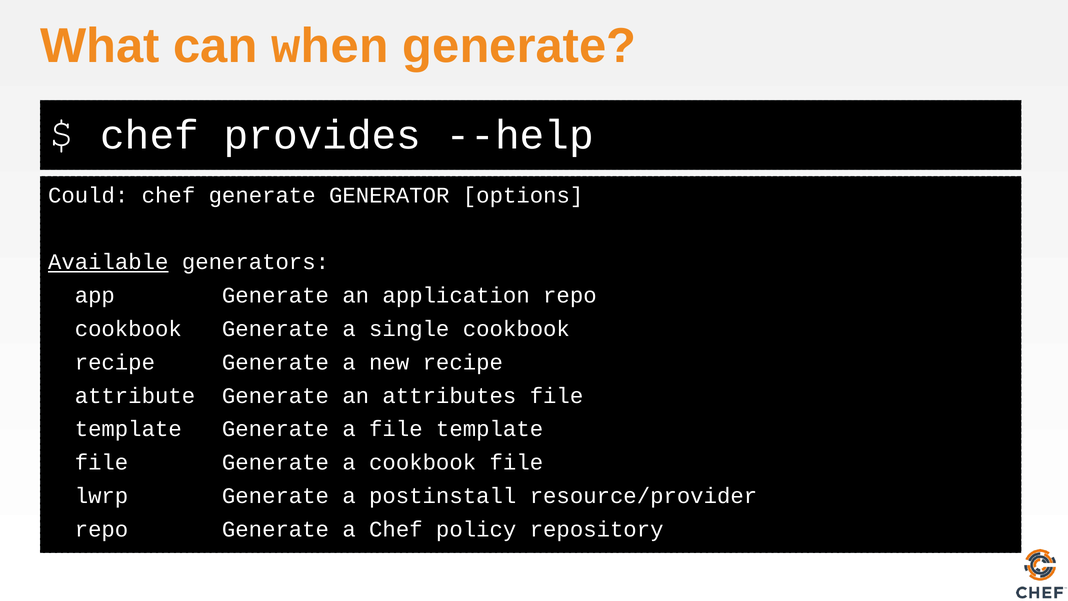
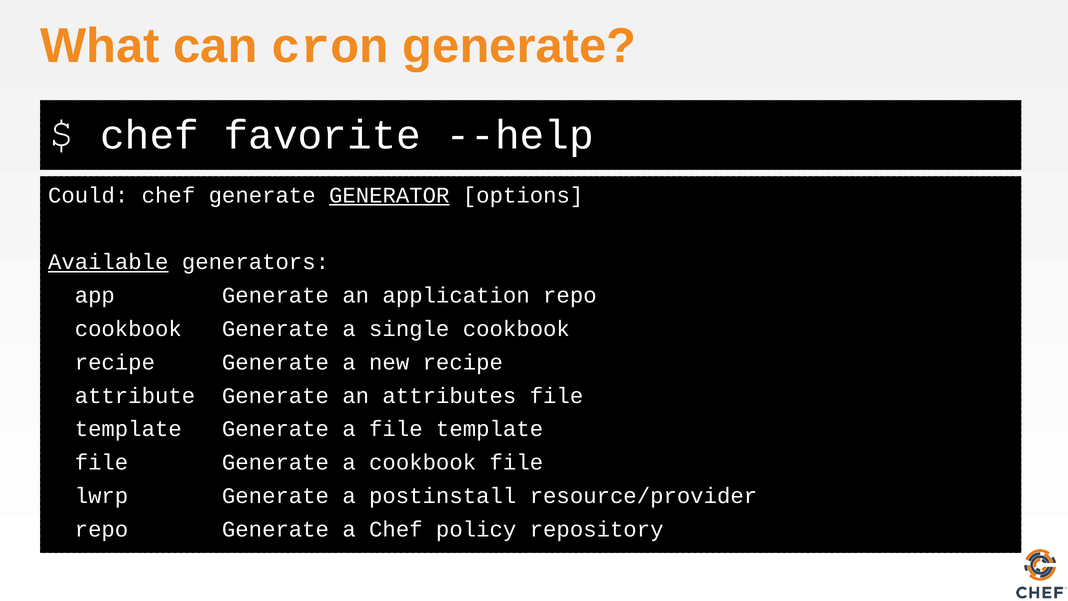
when: when -> cron (330, 46)
provides: provides -> favorite (322, 135)
GENERATOR underline: none -> present (389, 195)
